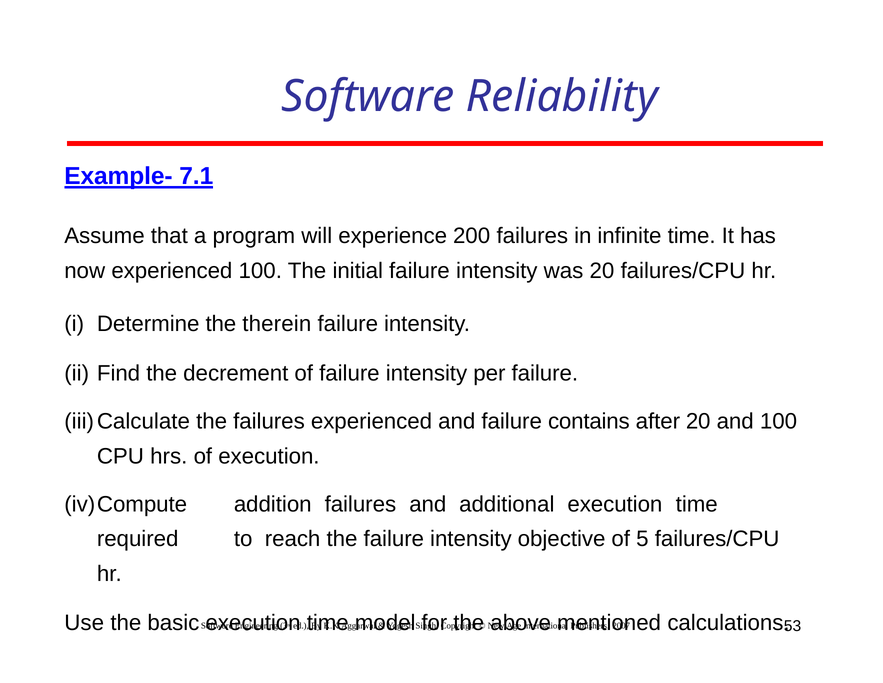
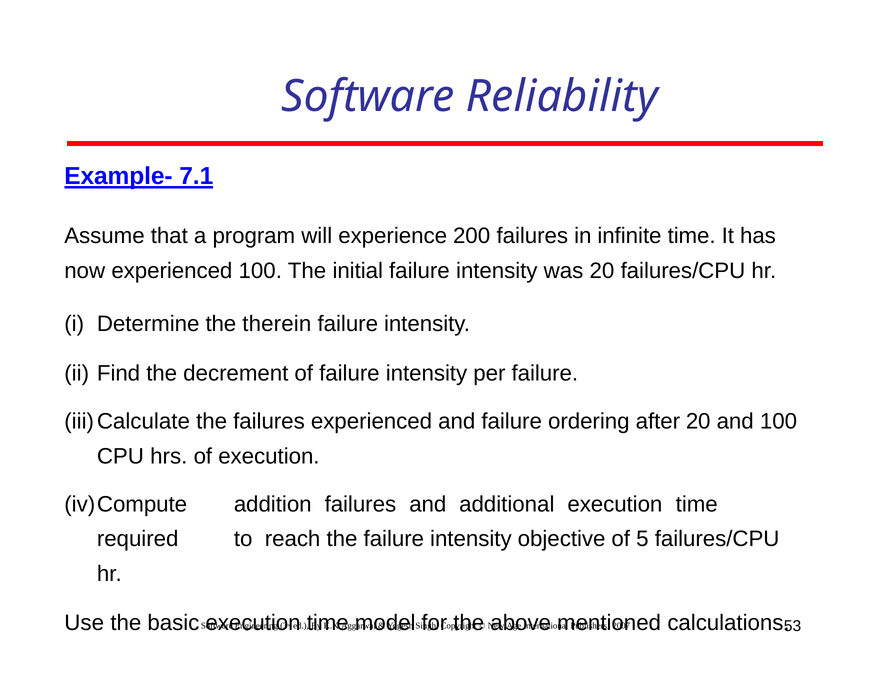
contains: contains -> ordering (589, 421)
